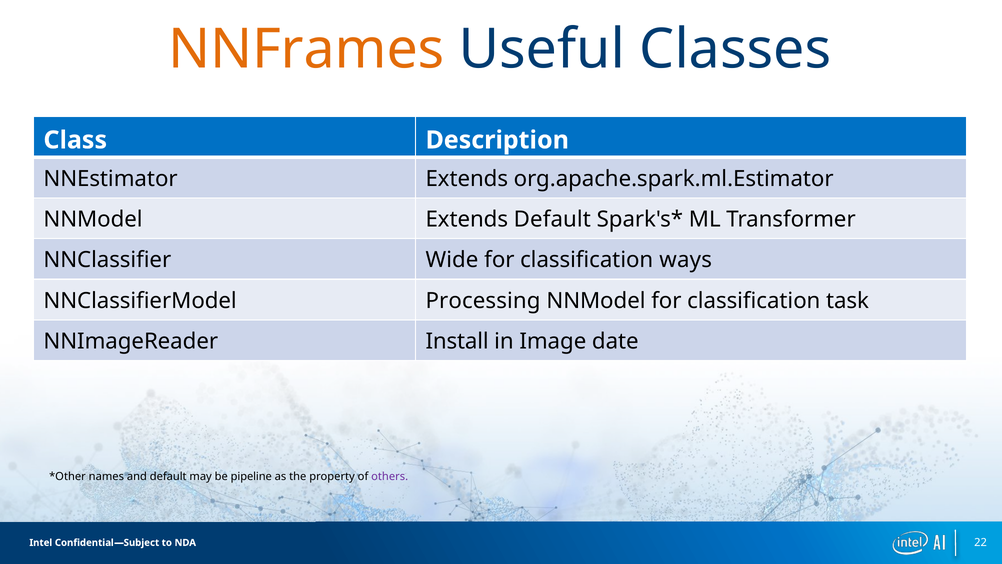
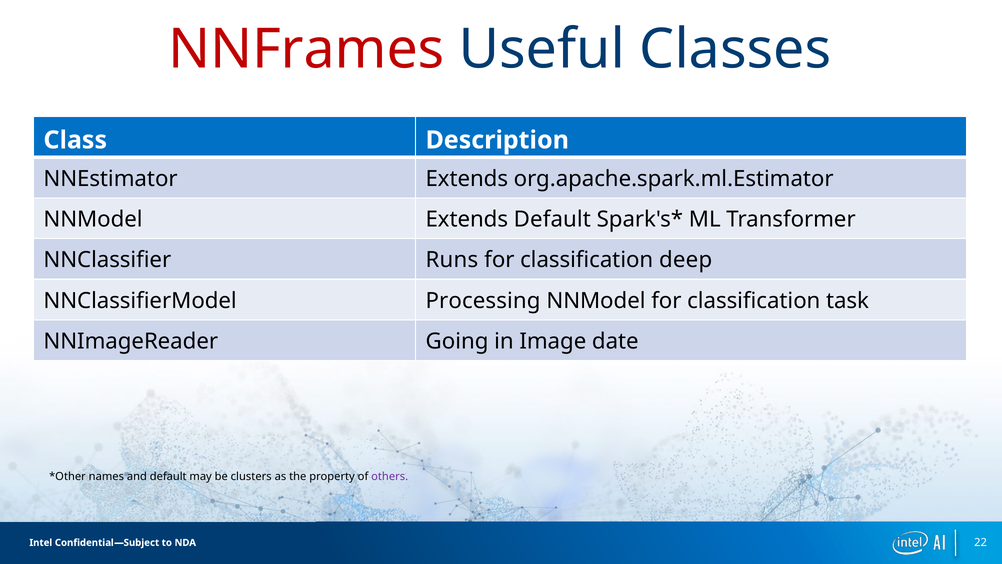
NNFrames colour: orange -> red (306, 49)
Wide: Wide -> Runs (452, 260)
ways: ways -> deep (686, 260)
Install: Install -> Going (457, 341)
pipeline: pipeline -> clusters (251, 476)
